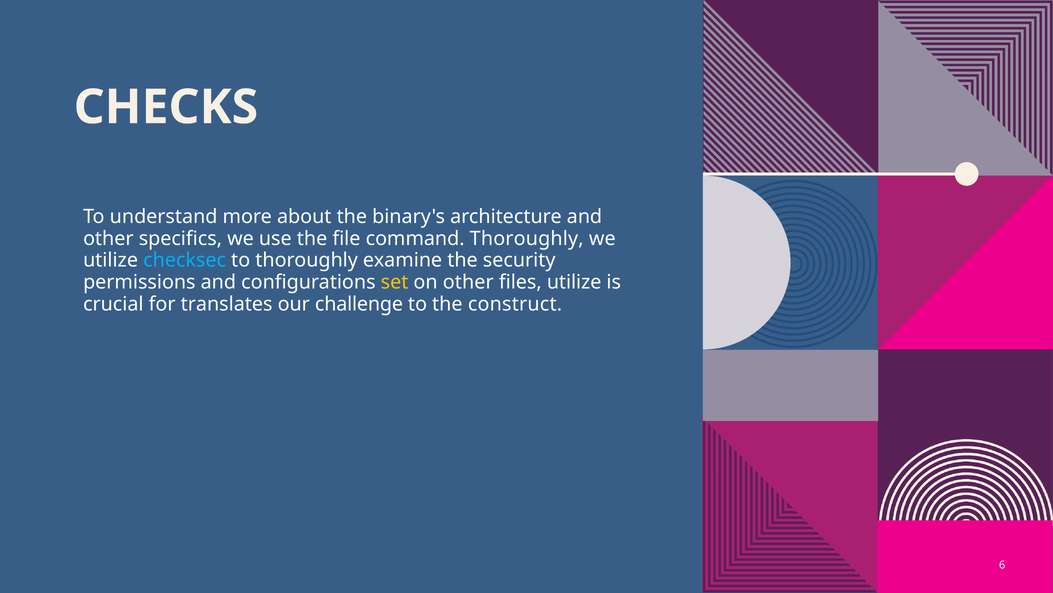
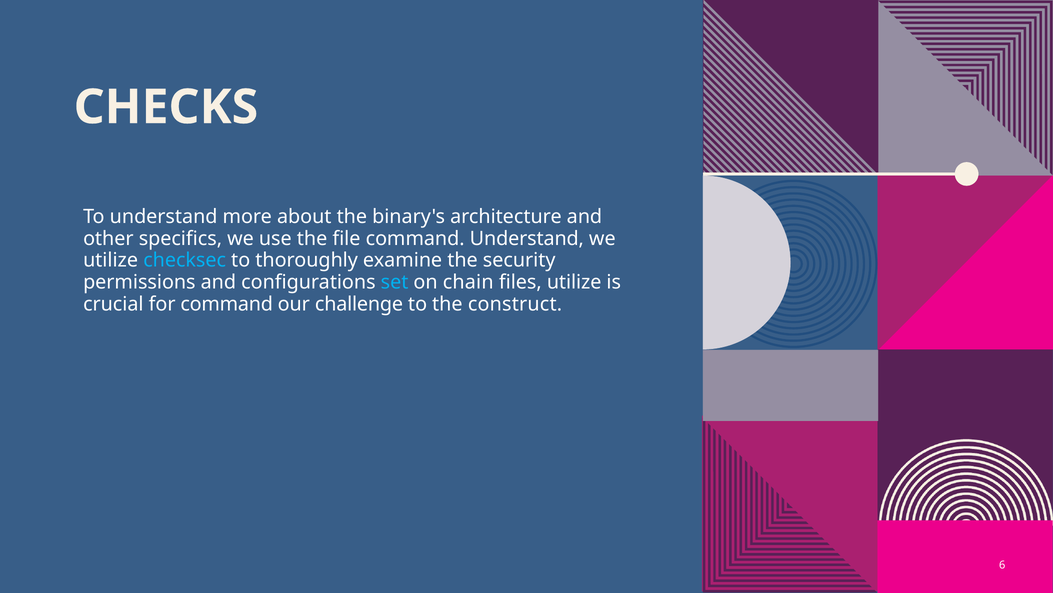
command Thoroughly: Thoroughly -> Understand (527, 238)
set colour: yellow -> light blue (395, 282)
on other: other -> chain (468, 282)
for translates: translates -> command (227, 304)
